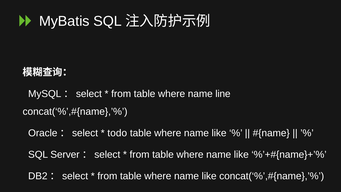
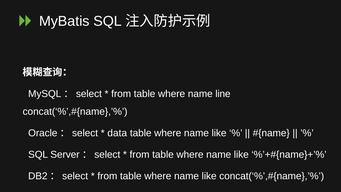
todo: todo -> data (117, 133)
